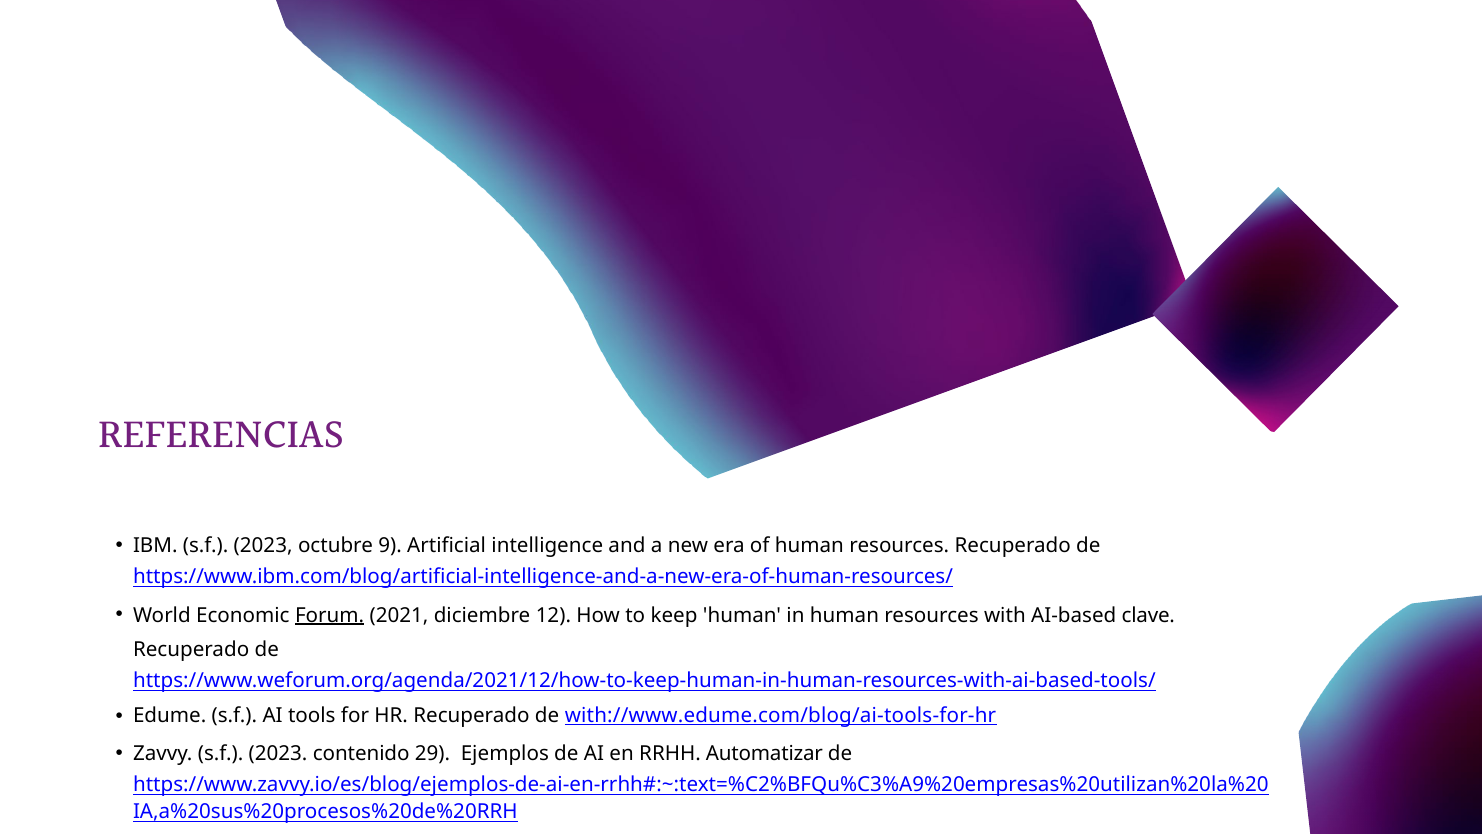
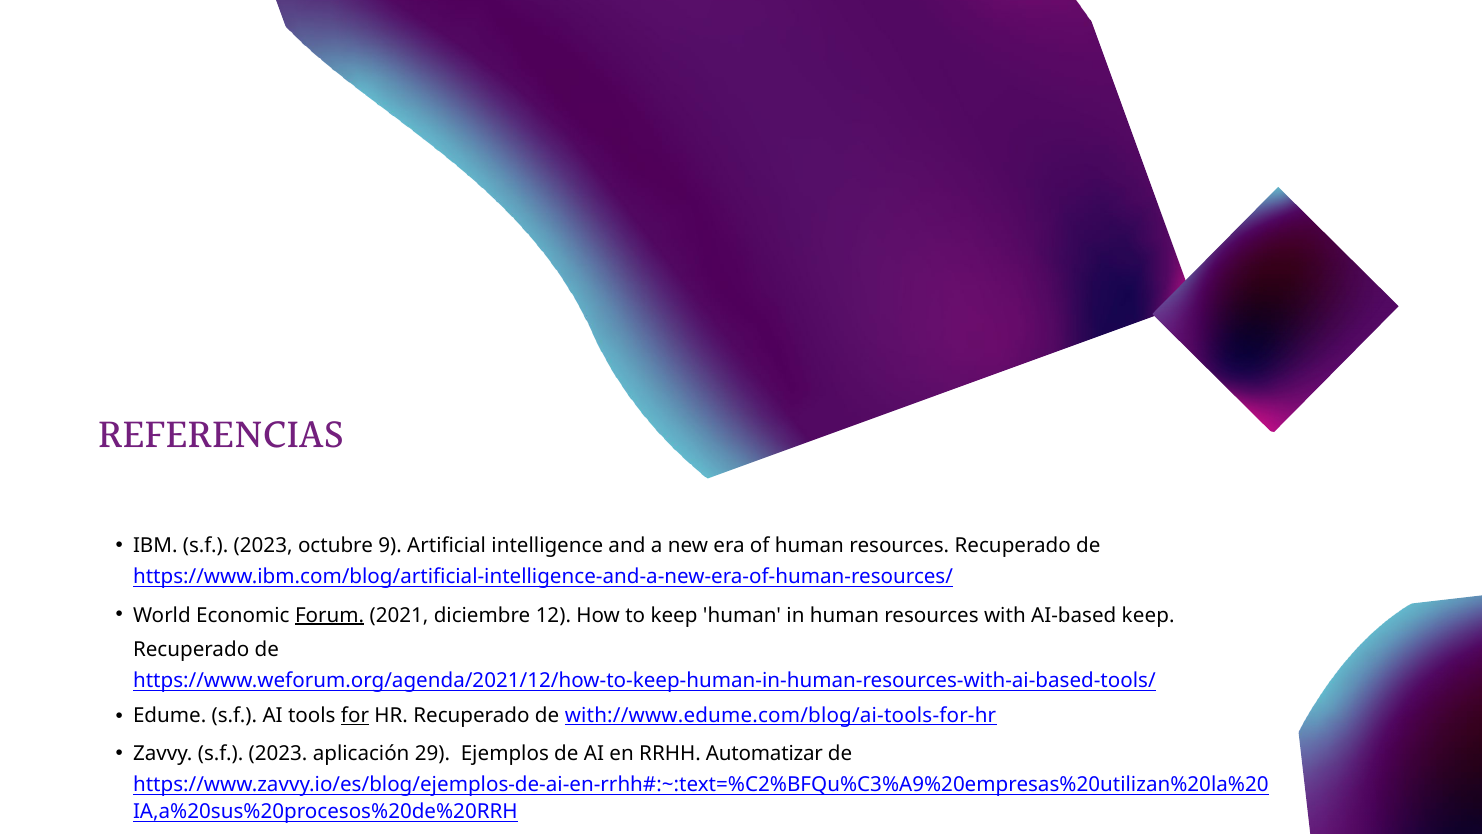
AI-based clave: clave -> keep (1148, 615)
for underline: none -> present (355, 715)
contenido: contenido -> aplicación (361, 753)
